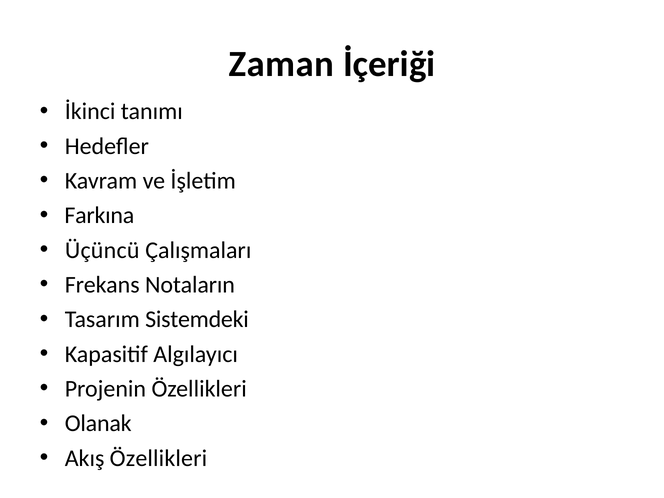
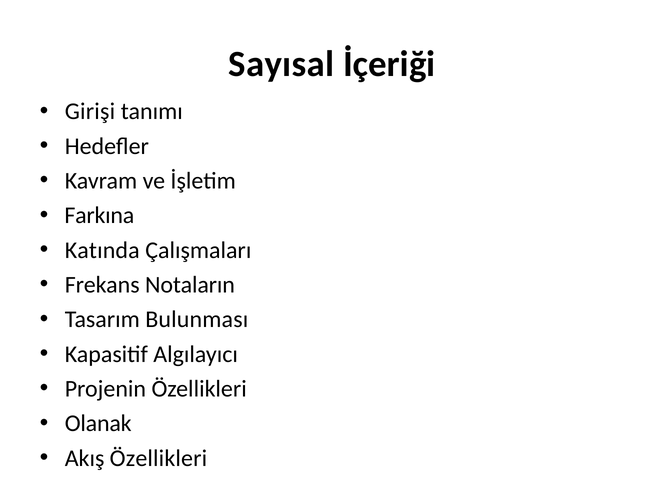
Zaman: Zaman -> Sayısal (281, 64)
İkinci: İkinci -> Girişi (90, 112)
Üçüncü: Üçüncü -> Katında (102, 250)
Sistemdeki: Sistemdeki -> Bulunması (197, 319)
